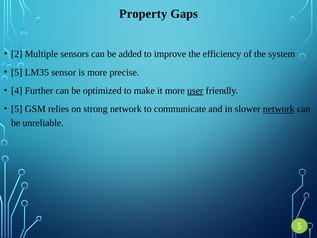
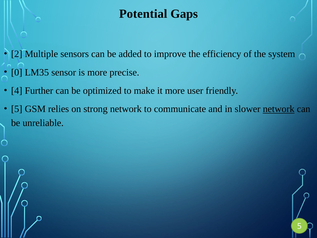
Property: Property -> Potential (143, 14)
5: 5 -> 0 (17, 72)
user underline: present -> none (195, 91)
